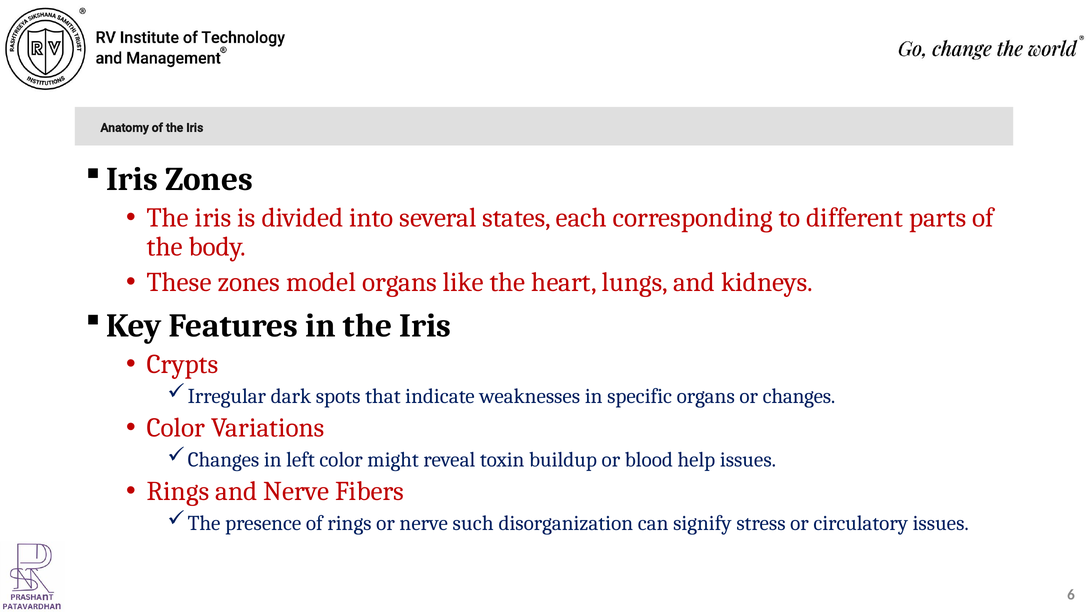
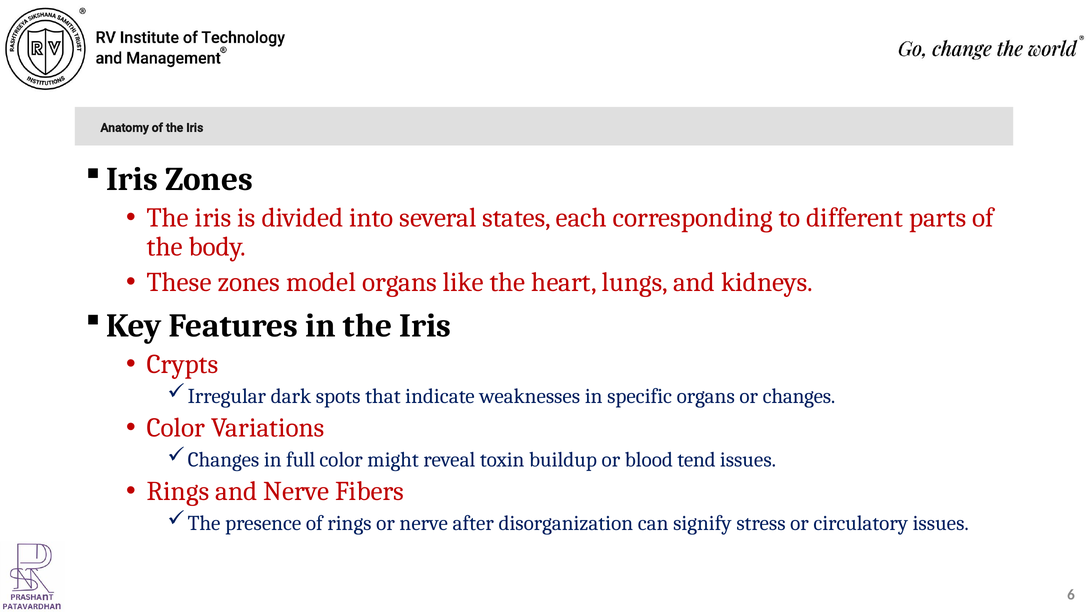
left: left -> full (301, 460)
help: help -> tend (696, 460)
such: such -> after (473, 523)
